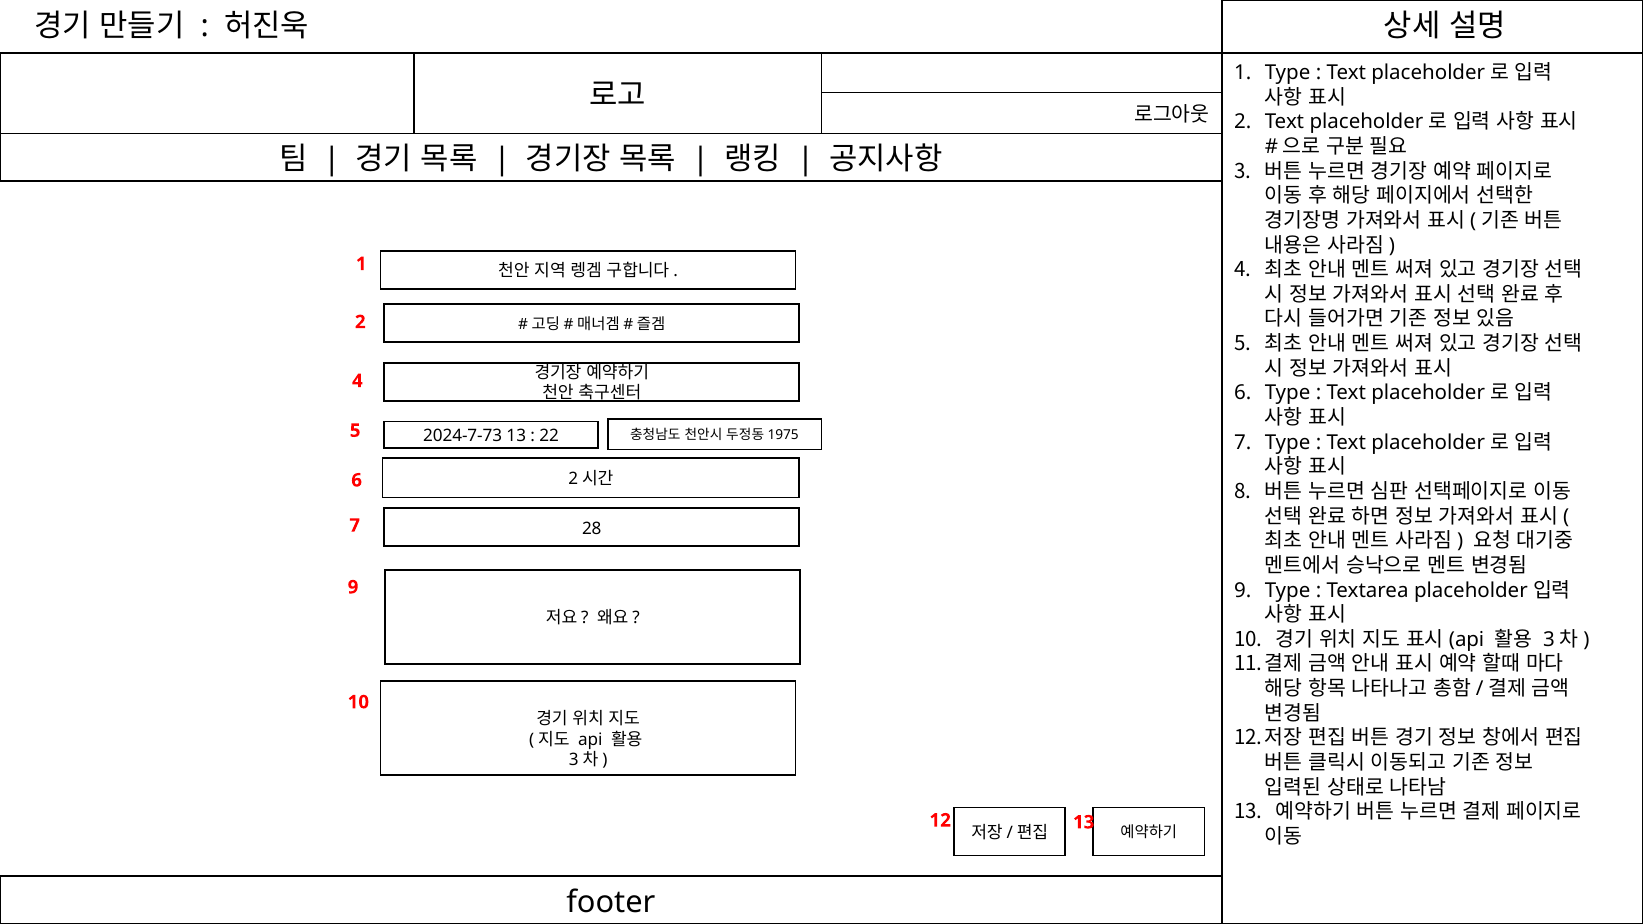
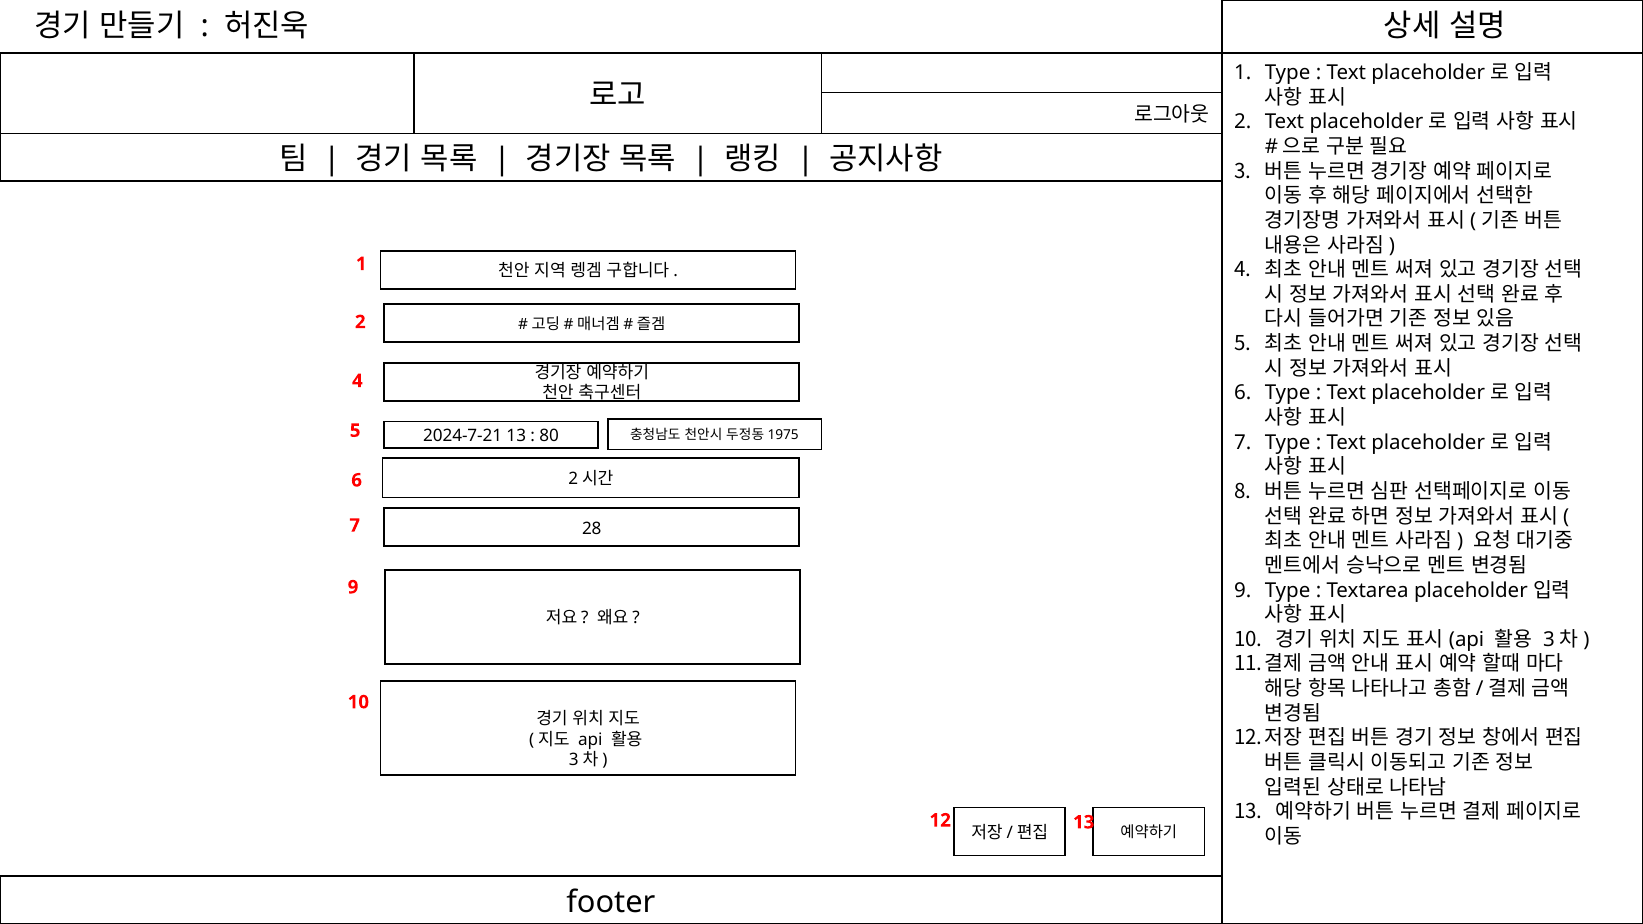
2024-7-73: 2024-7-73 -> 2024-7-21 (463, 436)
22: 22 -> 80 (549, 436)
